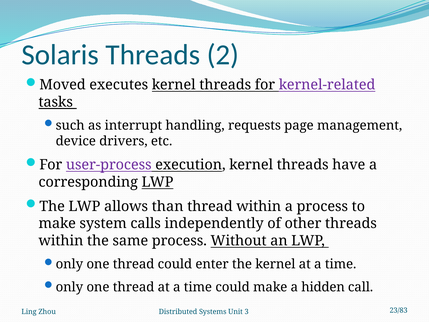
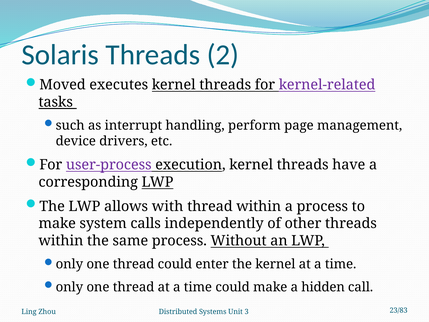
requests: requests -> perform (254, 125)
than: than -> with (168, 206)
